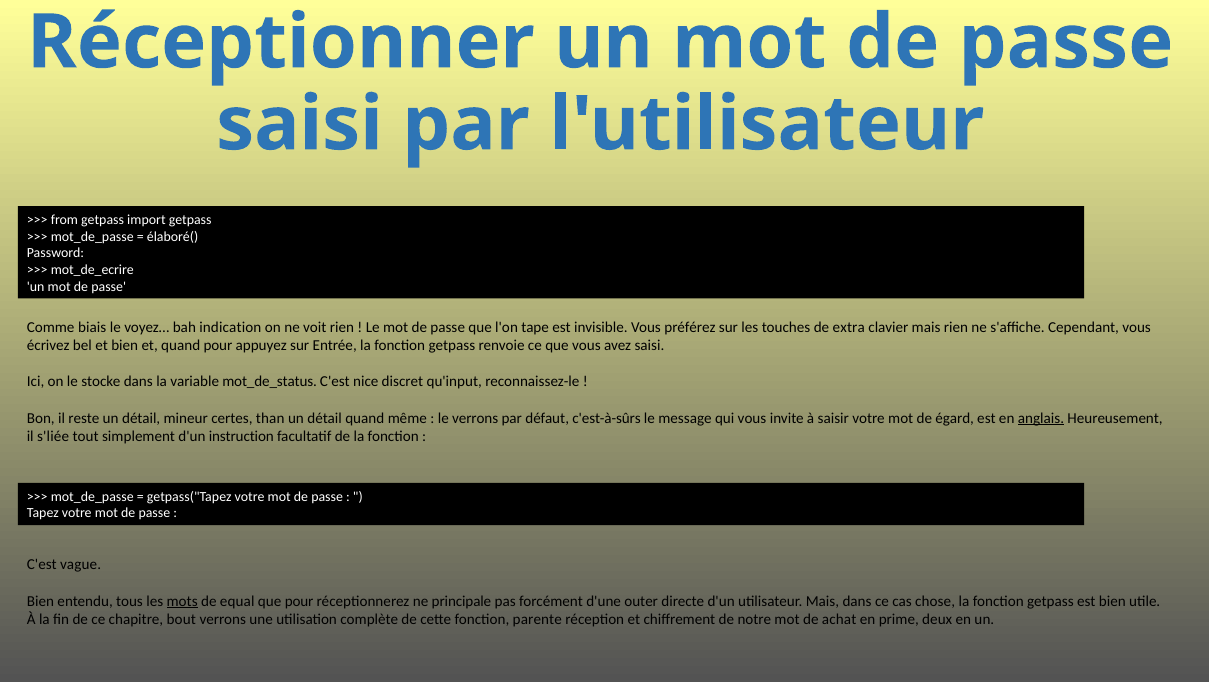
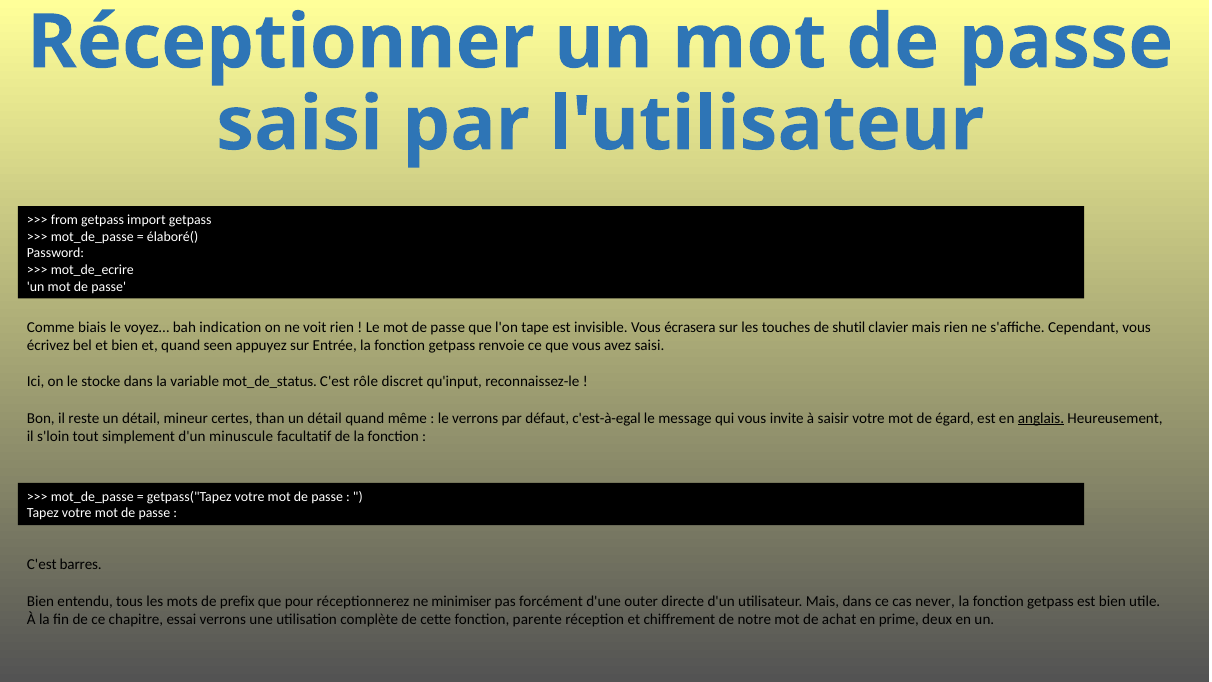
préférez: préférez -> écrasera (690, 327)
extra: extra -> shutil (849, 327)
quand pour: pour -> seen (218, 345)
nice: nice -> rôle (366, 382)
c'est-à-sûrs: c'est-à-sûrs -> c'est-à-egal (607, 418)
s'liée: s'liée -> s'loin (53, 436)
instruction: instruction -> minuscule (241, 436)
vague: vague -> barres (81, 565)
mots underline: present -> none (182, 601)
equal: equal -> prefix (237, 601)
principale: principale -> minimiser (461, 601)
chose: chose -> never (935, 601)
bout: bout -> essai (181, 619)
